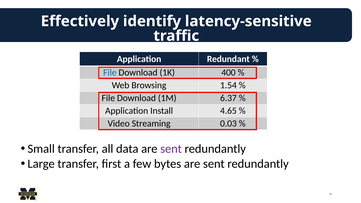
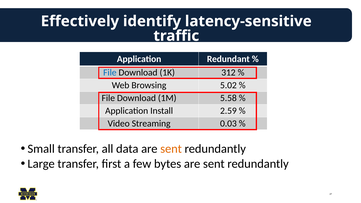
400: 400 -> 312 (228, 73)
1.54: 1.54 -> 5.02 (228, 85)
6.37: 6.37 -> 5.58 (228, 98)
4.65: 4.65 -> 2.59 (228, 111)
sent colour: purple -> orange (171, 149)
